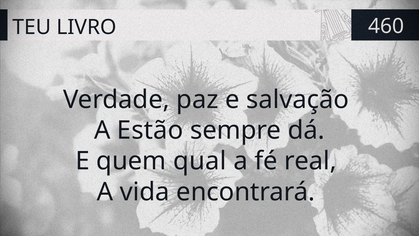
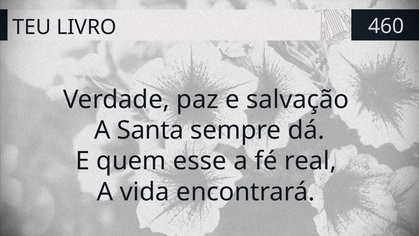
Estão: Estão -> Santa (150, 130)
qual: qual -> esse (200, 161)
